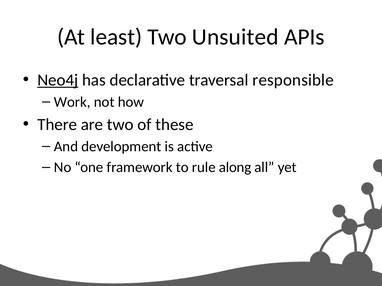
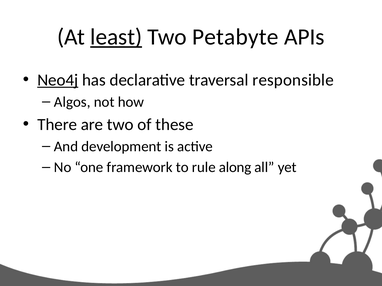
least underline: none -> present (116, 37)
Unsuited: Unsuited -> Petabyte (235, 37)
Work: Work -> Algos (72, 102)
